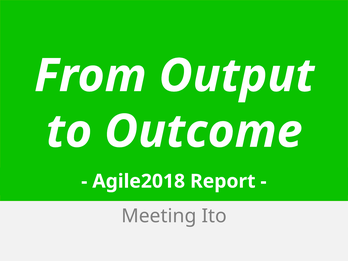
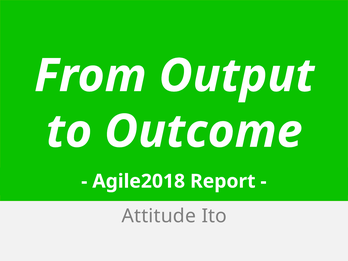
Meeting: Meeting -> Attitude (159, 216)
